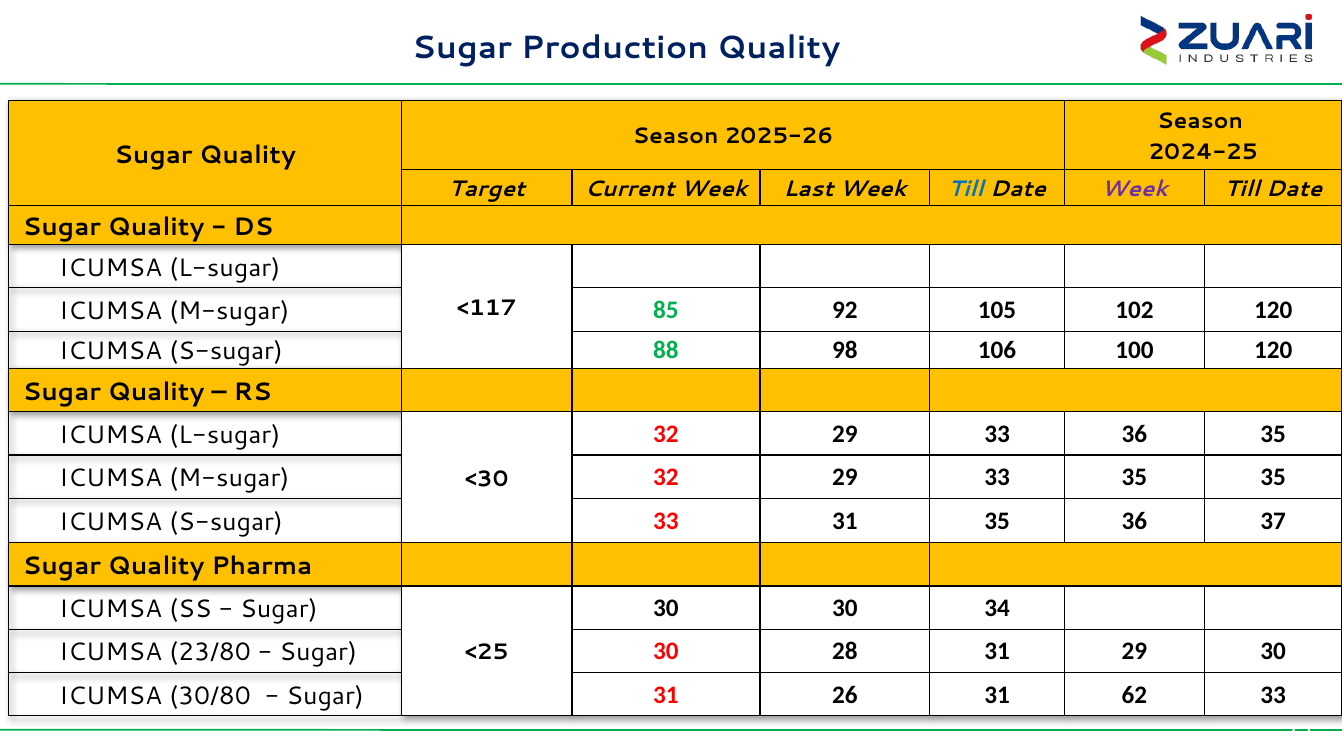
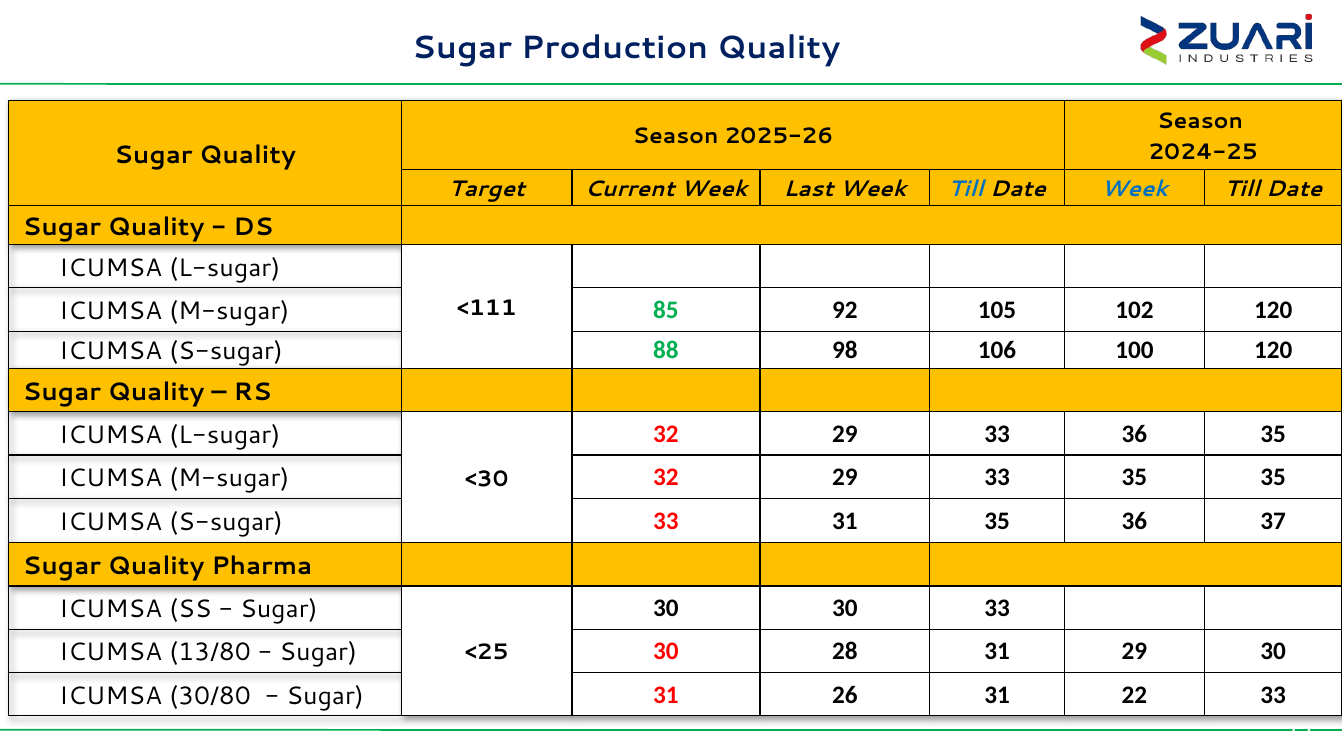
Week colour: purple -> blue (1134, 189)
<117: <117 -> <111 (487, 308)
30 34: 34 -> 33 (997, 608)
23/80: 23/80 -> 13/80 (210, 653)
62: 62 -> 22 (1134, 695)
